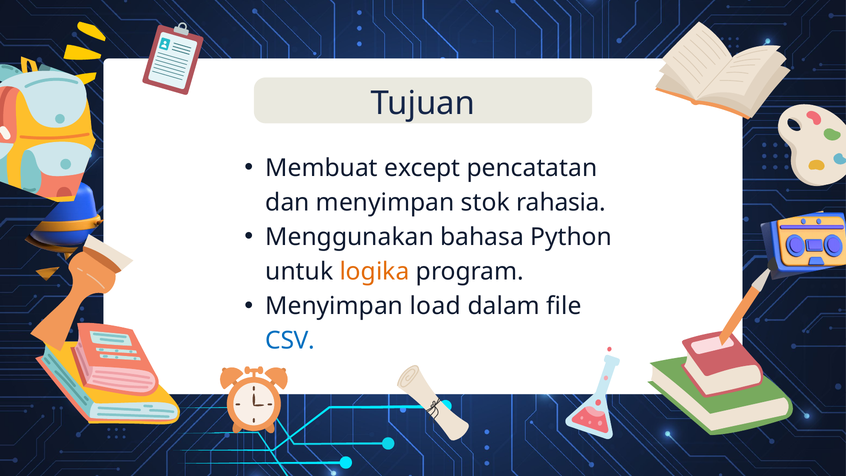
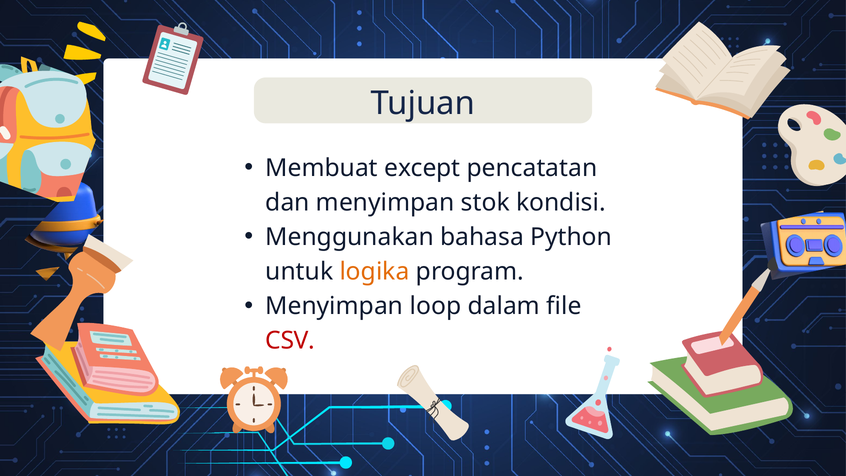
rahasia: rahasia -> kondisi (561, 203)
load: load -> loop (435, 306)
CSV colour: blue -> red (290, 341)
